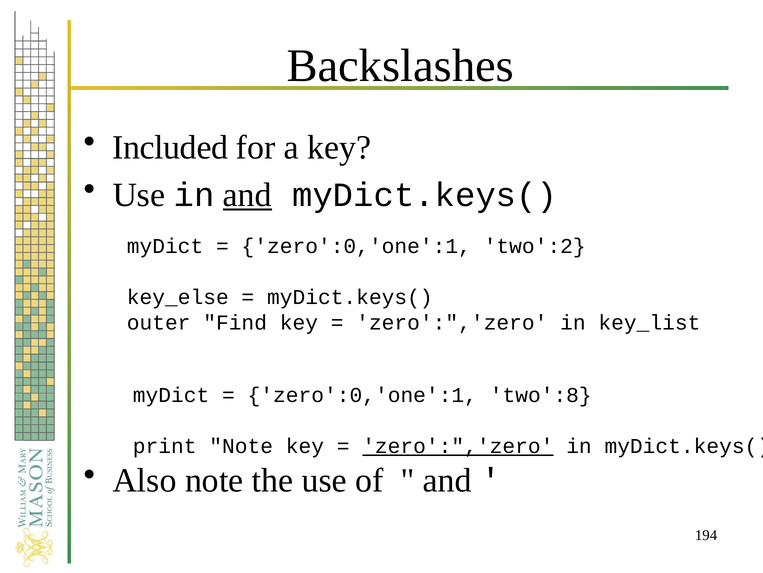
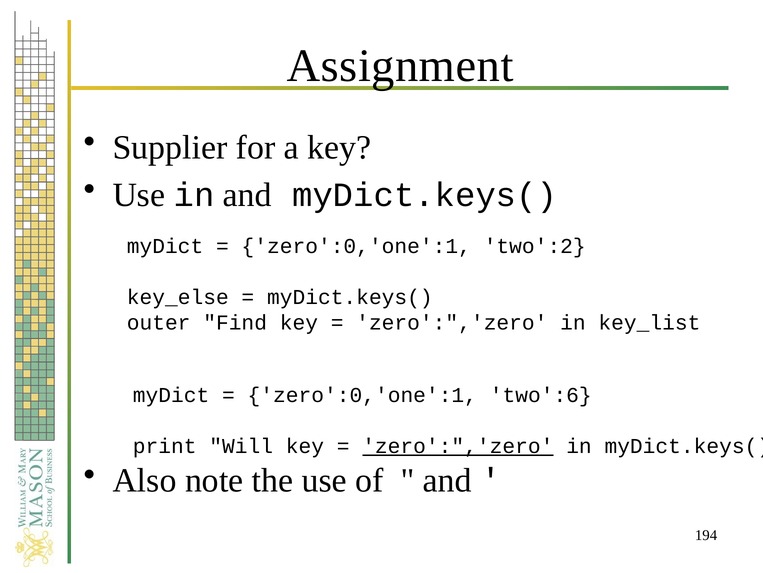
Backslashes: Backslashes -> Assignment (400, 66)
Included: Included -> Supplier (170, 147)
and underline: present -> none (247, 195)
two':8: two':8 -> two':6 (541, 395)
print Note: Note -> Will (241, 446)
